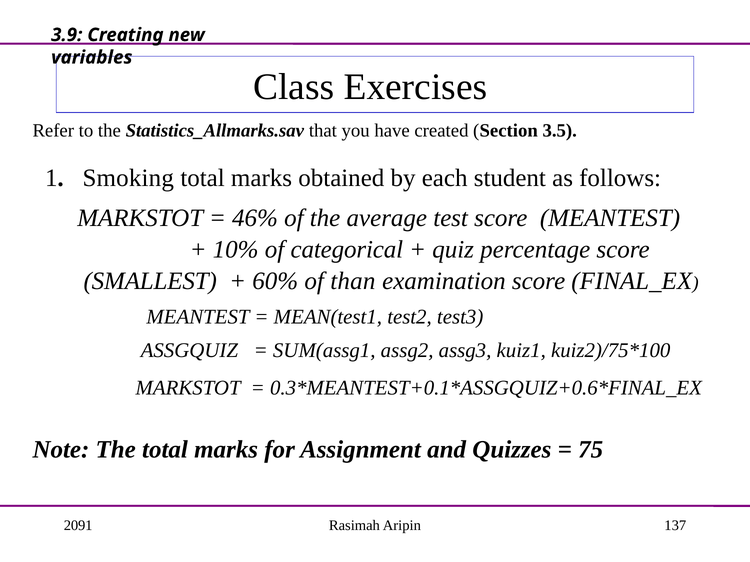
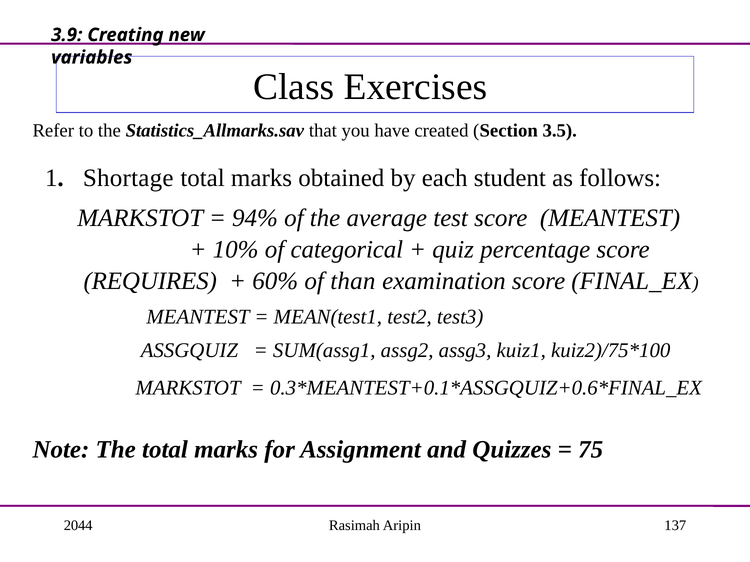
Smoking: Smoking -> Shortage (128, 178)
46%: 46% -> 94% (255, 218)
SMALLEST: SMALLEST -> REQUIRES (150, 281)
2091: 2091 -> 2044 (78, 526)
